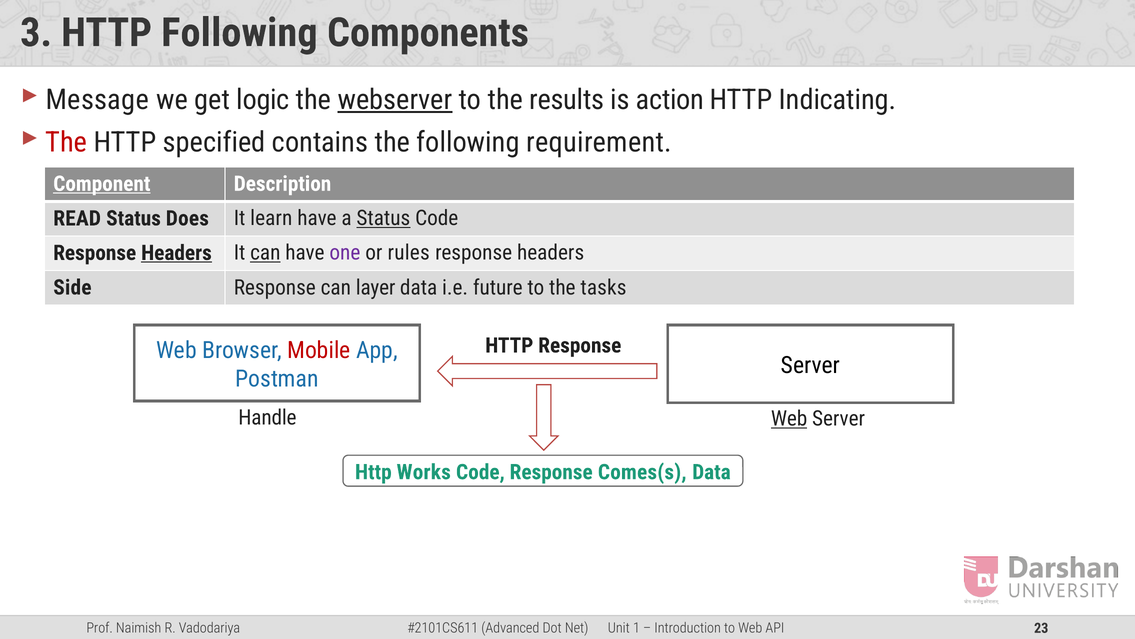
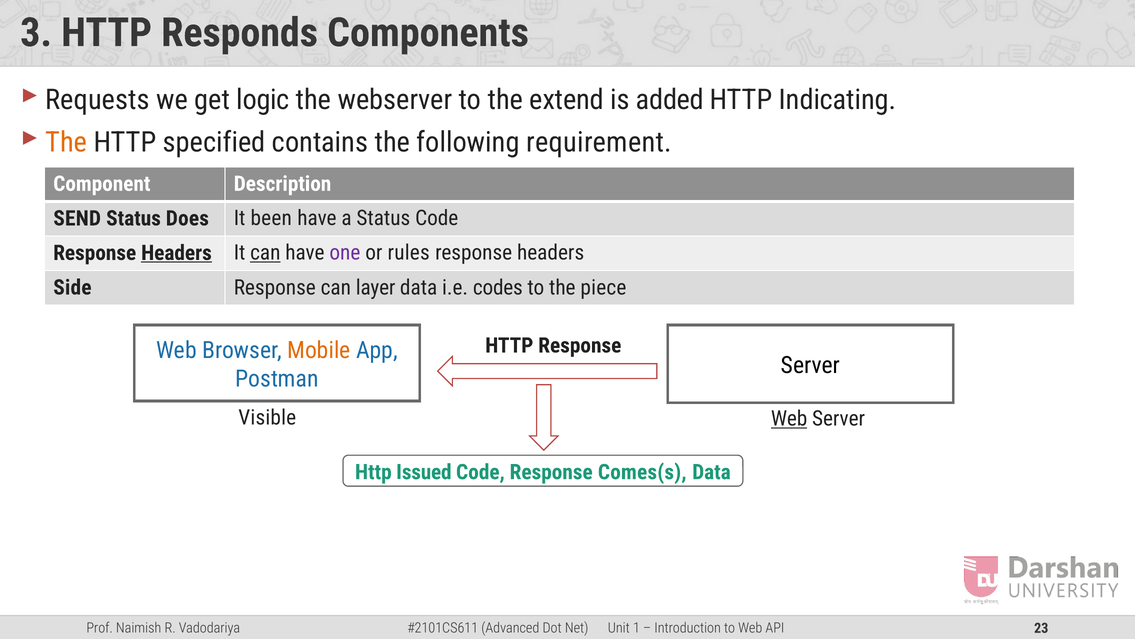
HTTP Following: Following -> Responds (240, 33)
Message: Message -> Requests (97, 100)
webserver underline: present -> none (395, 100)
results: results -> extend (567, 100)
action: action -> added (670, 100)
The colour: red -> orange (66, 142)
Component underline: present -> none (102, 184)
READ: READ -> SEND (77, 218)
learn: learn -> been (271, 218)
Status underline: present -> none (383, 218)
future: future -> codes (498, 287)
tasks: tasks -> piece (603, 287)
Mobile colour: red -> orange (319, 350)
Handle: Handle -> Visible (267, 417)
Works: Works -> Issued (424, 472)
